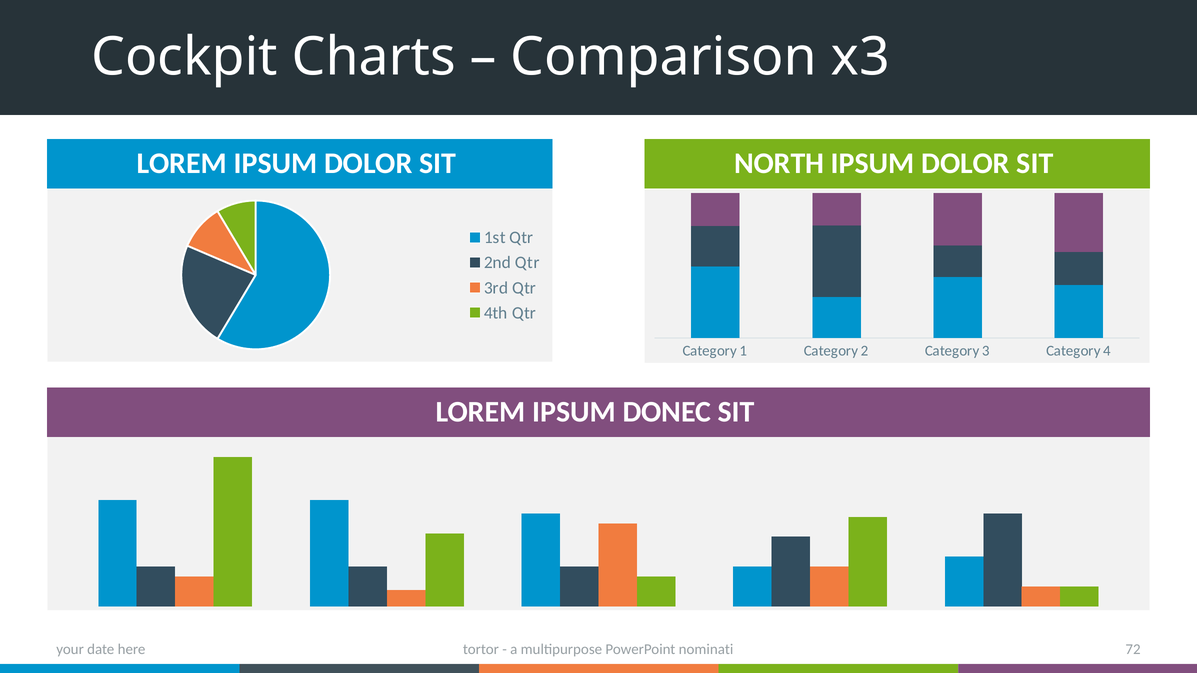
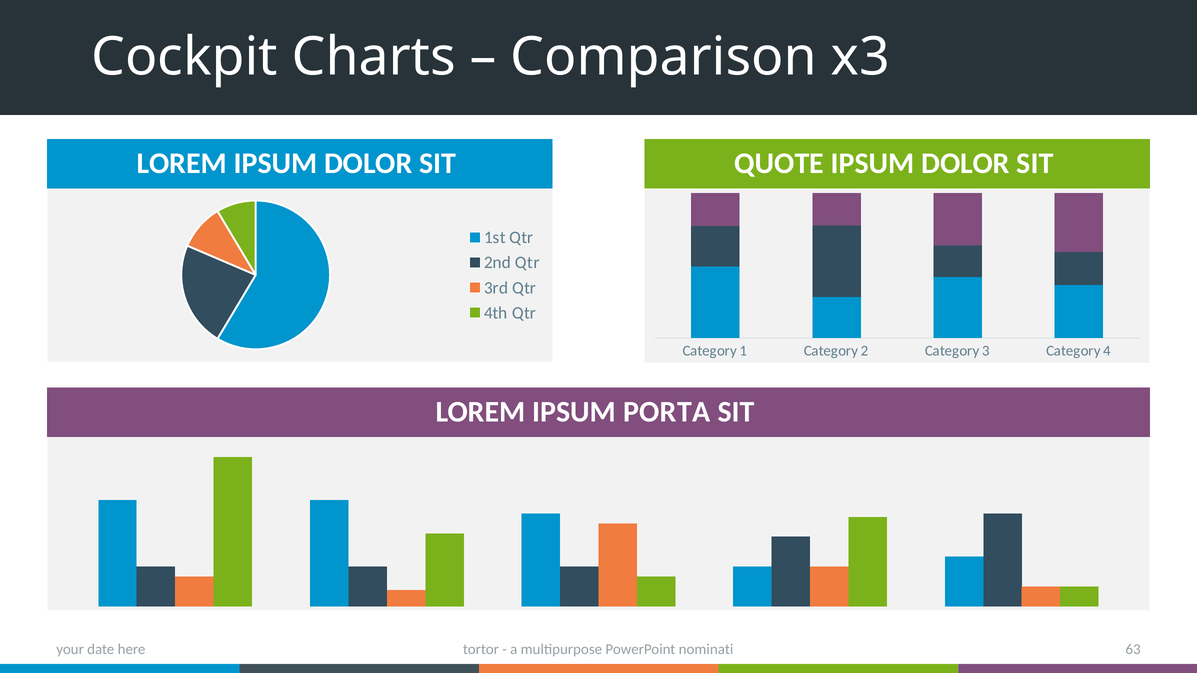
NORTH: NORTH -> QUOTE (779, 164)
DONEC: DONEC -> PORTA (667, 412)
72: 72 -> 63 (1133, 649)
